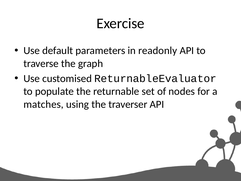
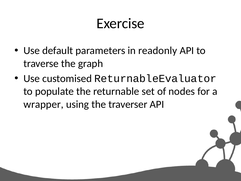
matches: matches -> wrapper (44, 104)
